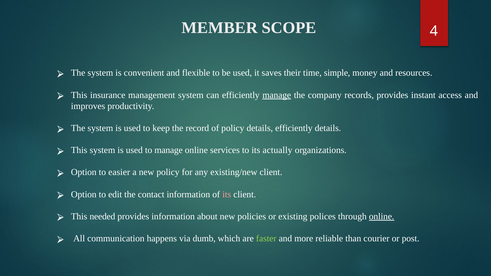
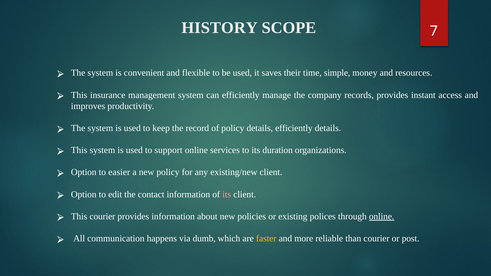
MEMBER: MEMBER -> HISTORY (220, 28)
4: 4 -> 7 (434, 31)
manage underline: present -> none (277, 95)
to manage: manage -> support (169, 150)
actually: actually -> duration (278, 150)
This needed: needed -> courier (102, 217)
faster colour: light green -> yellow (266, 239)
